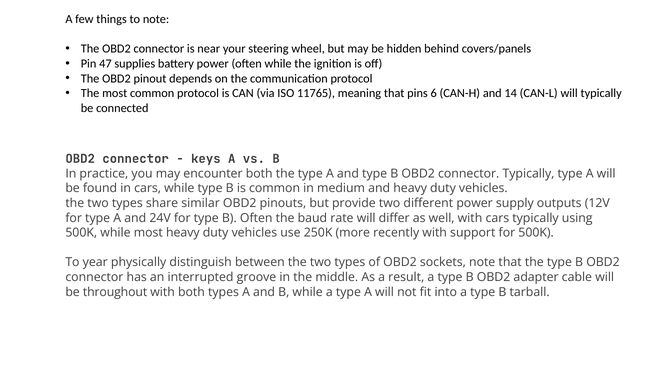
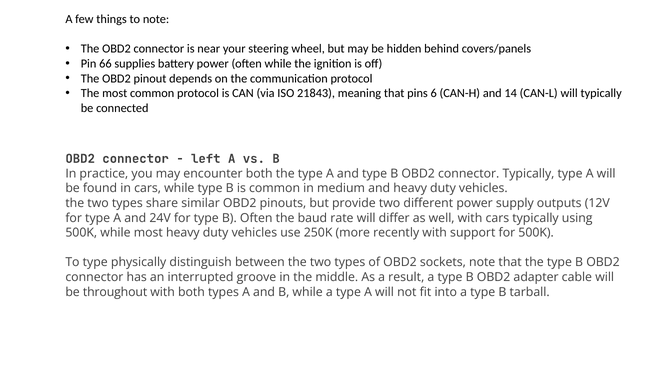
47: 47 -> 66 (105, 64)
11765: 11765 -> 21843 (316, 93)
keys: keys -> left (206, 159)
To year: year -> type (95, 262)
